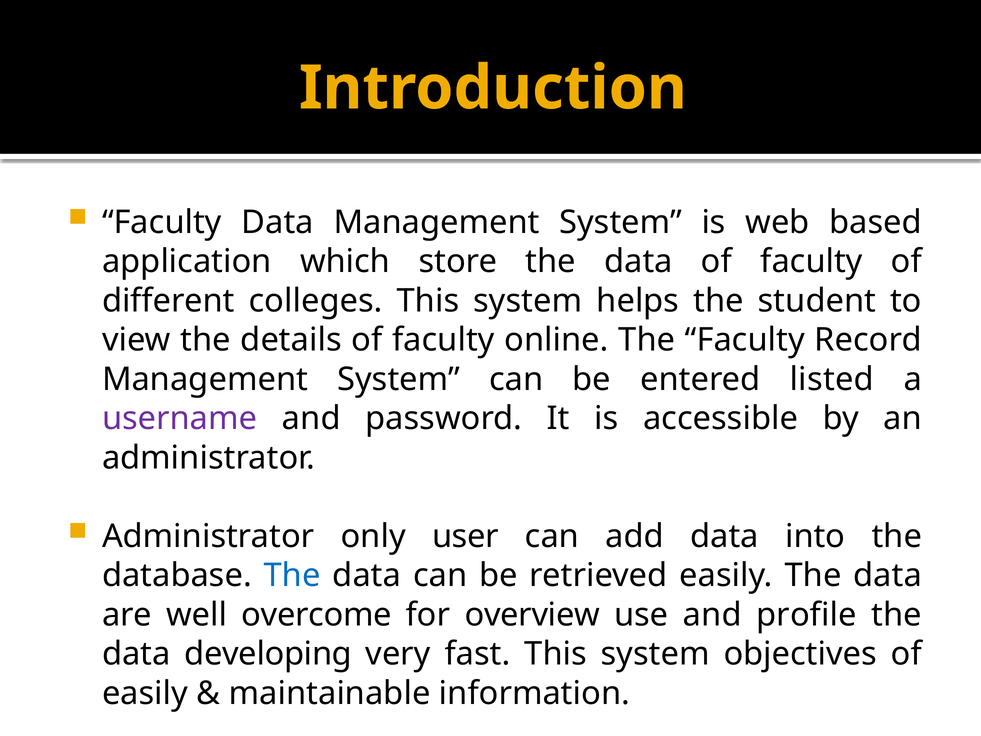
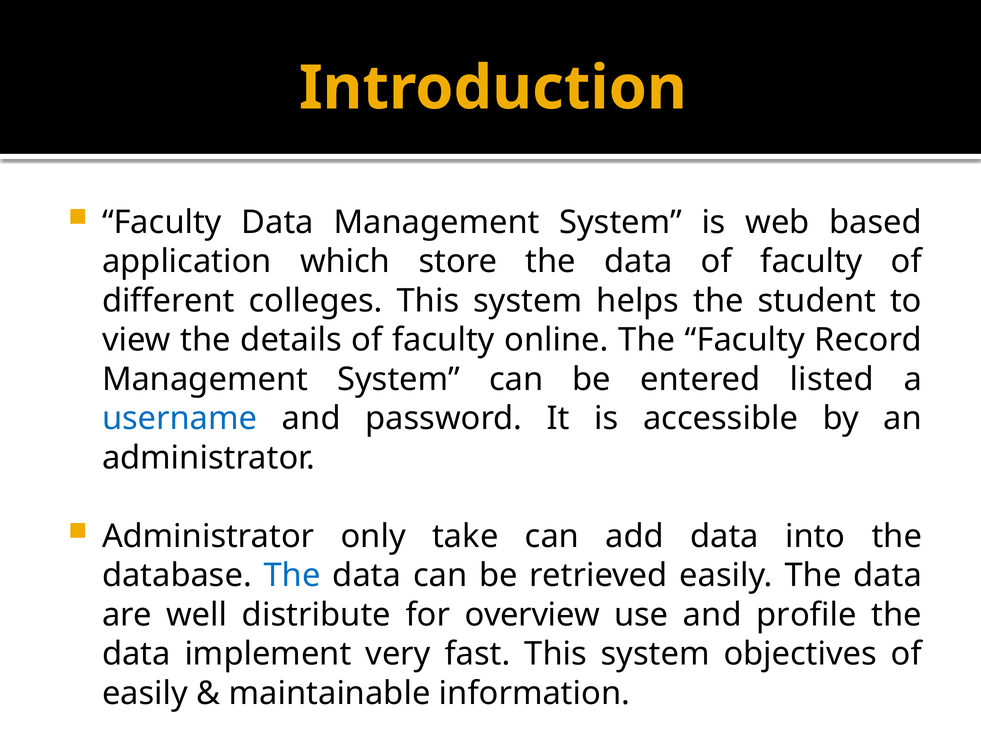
username colour: purple -> blue (180, 418)
user: user -> take (465, 536)
overcome: overcome -> distribute (316, 615)
developing: developing -> implement (268, 654)
